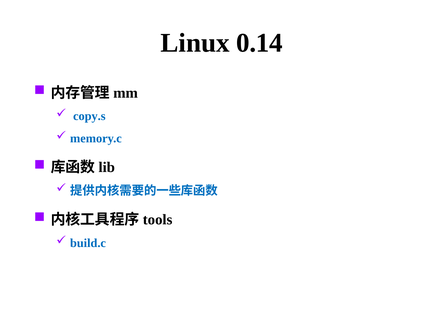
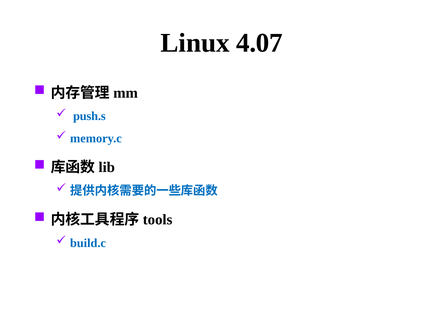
0.14: 0.14 -> 4.07 (259, 43)
copy.s: copy.s -> push.s (89, 116)
